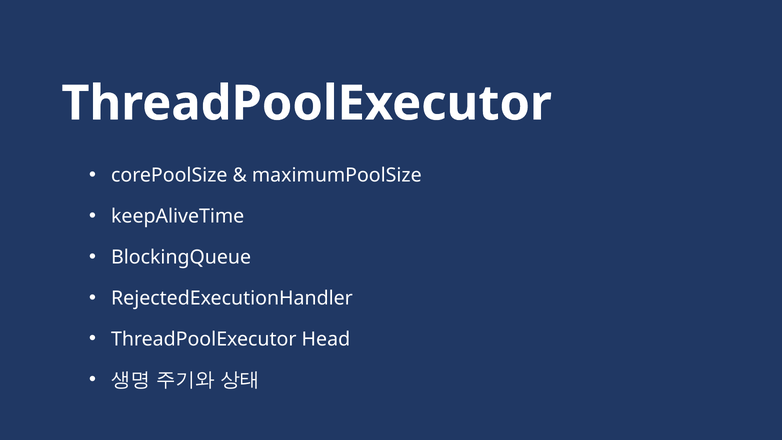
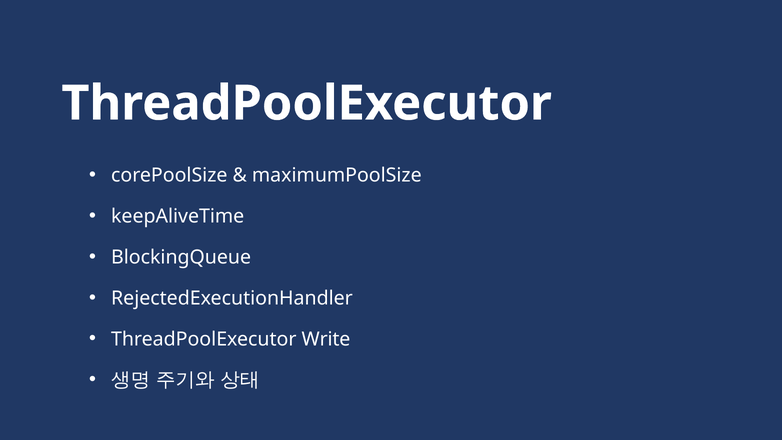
Head: Head -> Write (326, 339)
